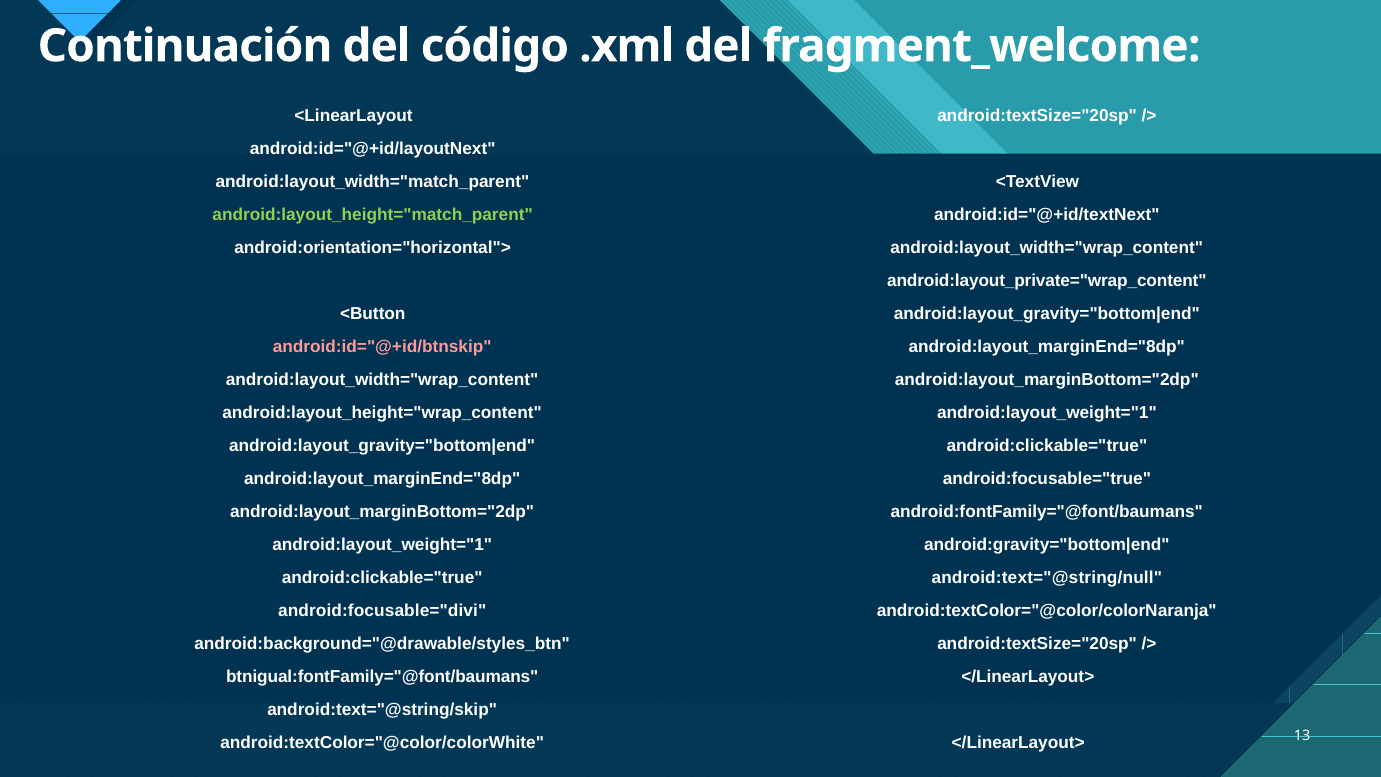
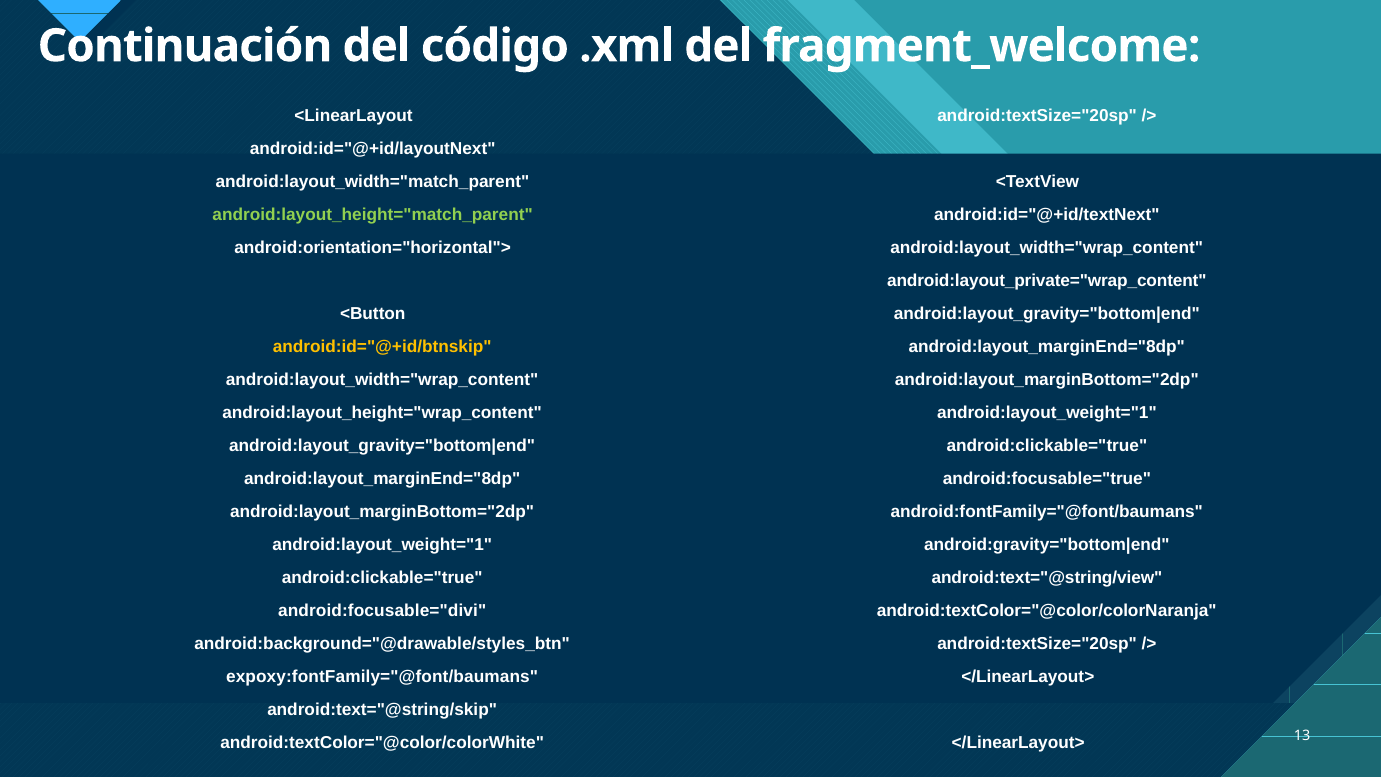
android:id="@+id/btnskip colour: pink -> yellow (382, 347)
android:text="@string/null: android:text="@string/null -> android:text="@string/view (1047, 578)
btnigual:fontFamily="@font/baumans: btnigual:fontFamily="@font/baumans -> expoxy:fontFamily="@font/baumans (382, 677)
